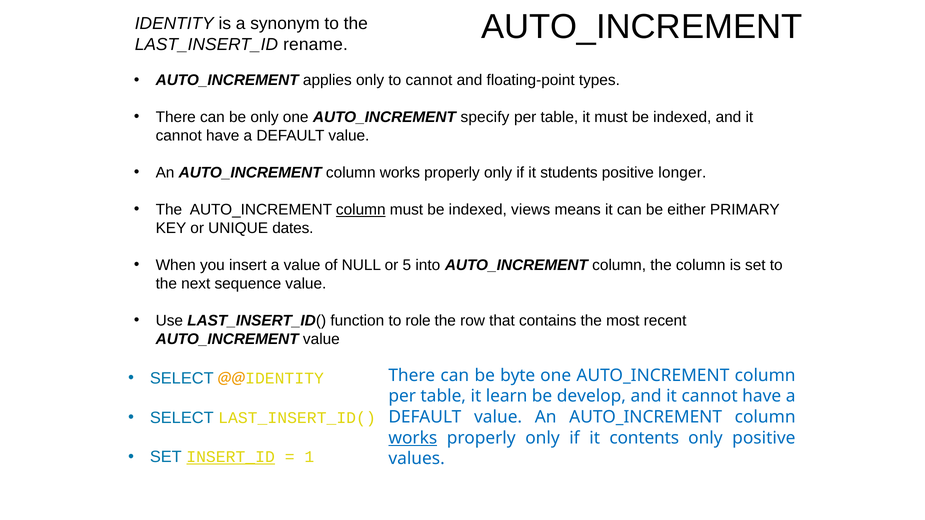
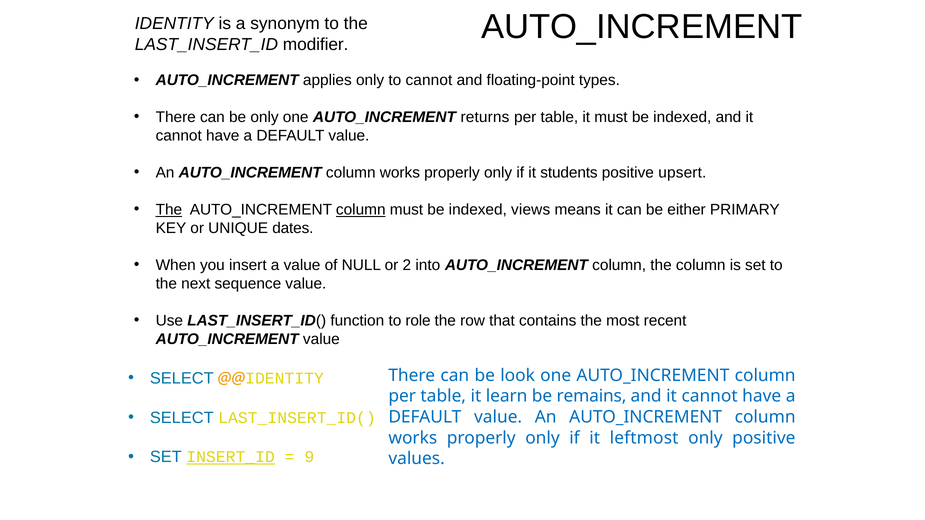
rename: rename -> modifier (316, 45)
specify: specify -> returns (485, 117)
longer: longer -> upsert (682, 173)
The underline: none -> present (169, 210)
5: 5 -> 2 (407, 265)
byte: byte -> look (518, 376)
develop: develop -> remains (591, 397)
works underline: present -> none (413, 438)
contents: contents -> leftmost (644, 438)
1: 1 -> 9 (309, 457)
